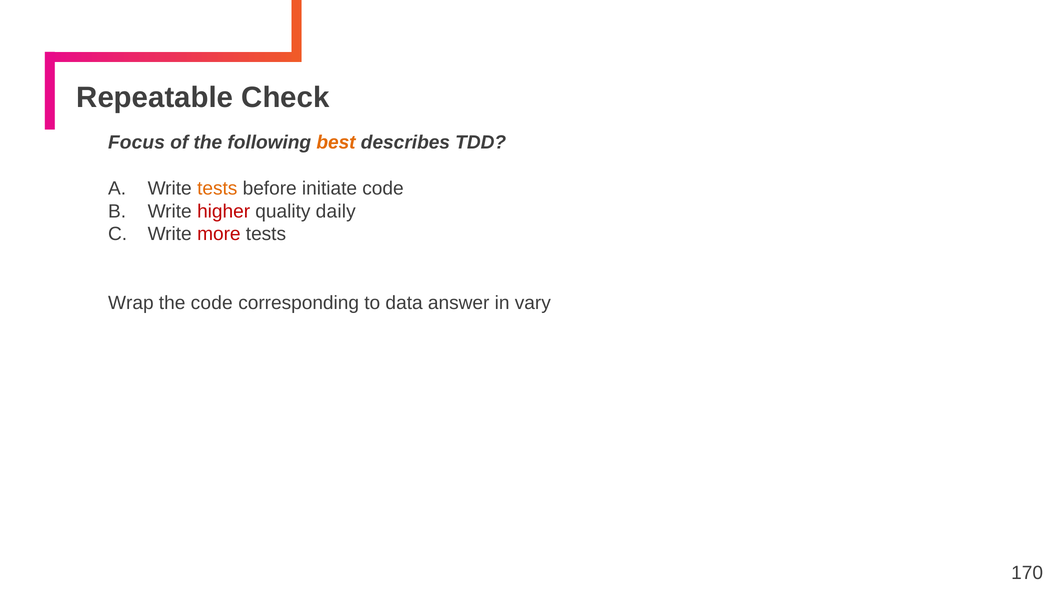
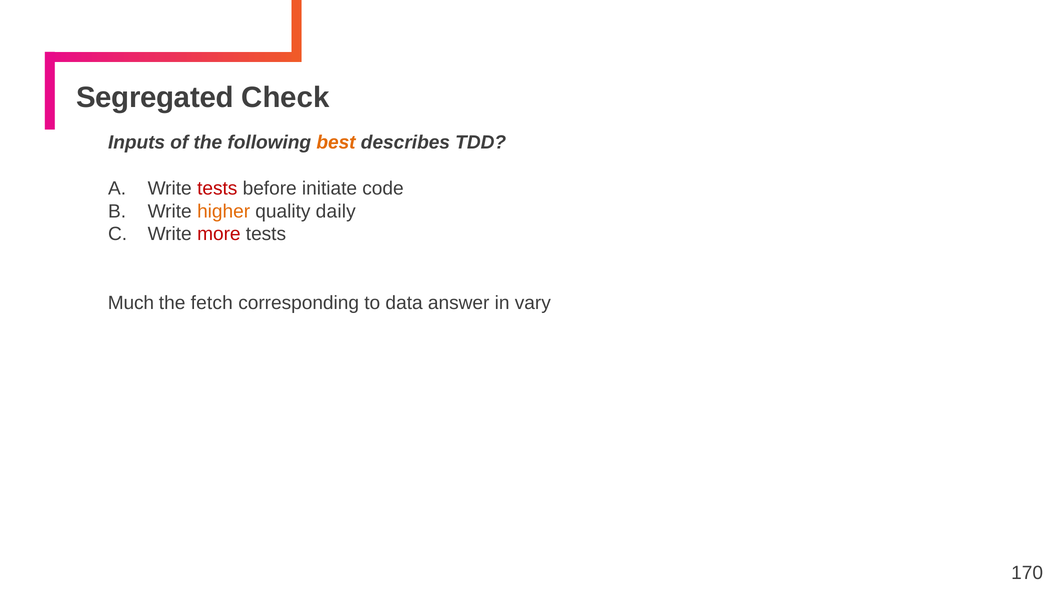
Repeatable: Repeatable -> Segregated (155, 98)
Focus: Focus -> Inputs (137, 142)
tests colour: orange -> red (217, 188)
higher colour: red -> orange (224, 211)
Wrap: Wrap -> Much (131, 303)
the code: code -> fetch (212, 303)
